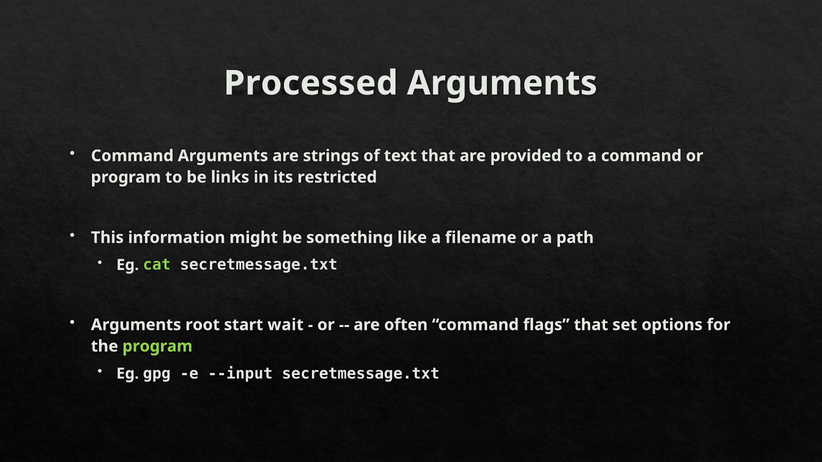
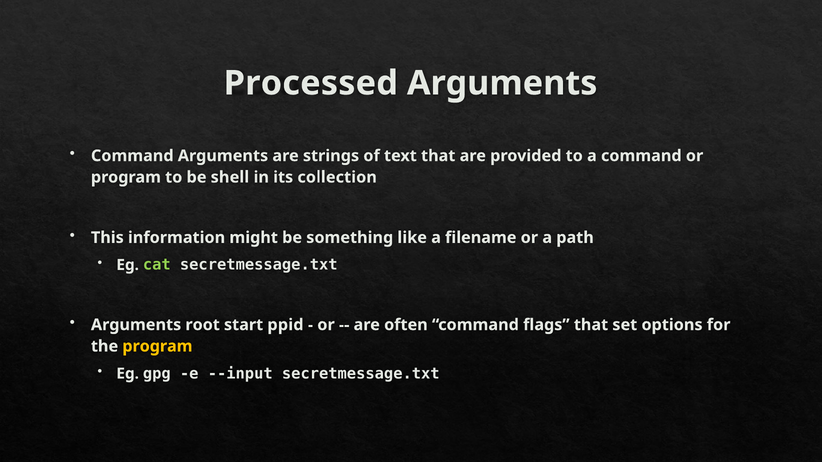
links: links -> shell (230, 177)
restricted: restricted -> collection (337, 177)
wait: wait -> ppid (285, 325)
program colour: light green -> yellow (157, 346)
